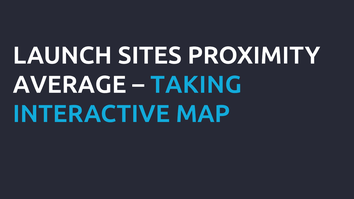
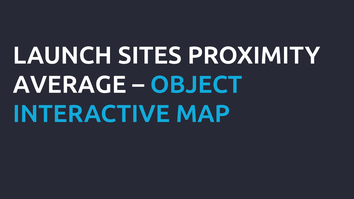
TAKING: TAKING -> OBJECT (196, 85)
